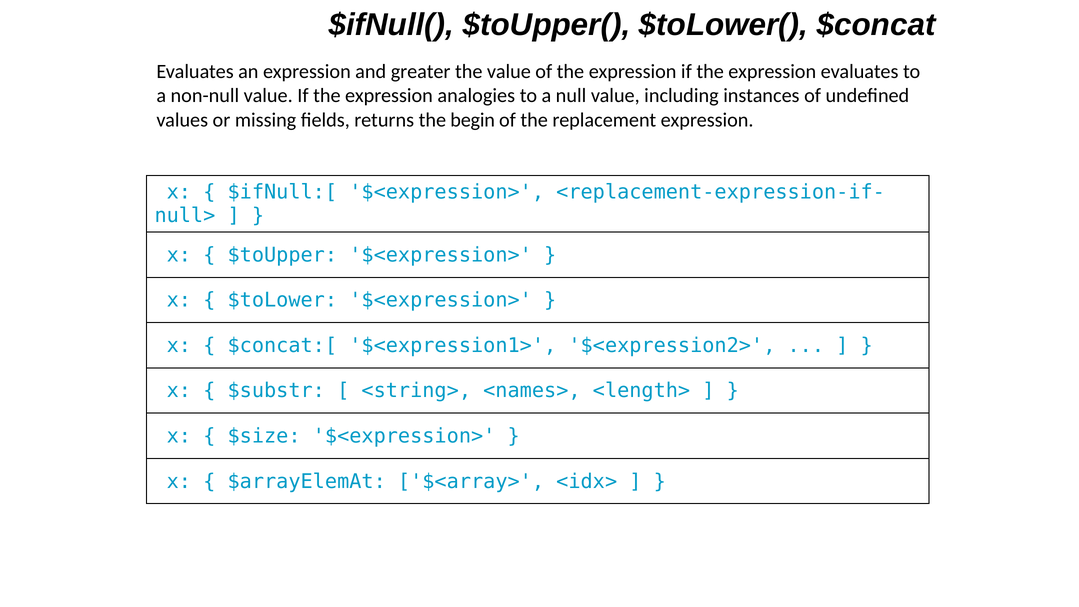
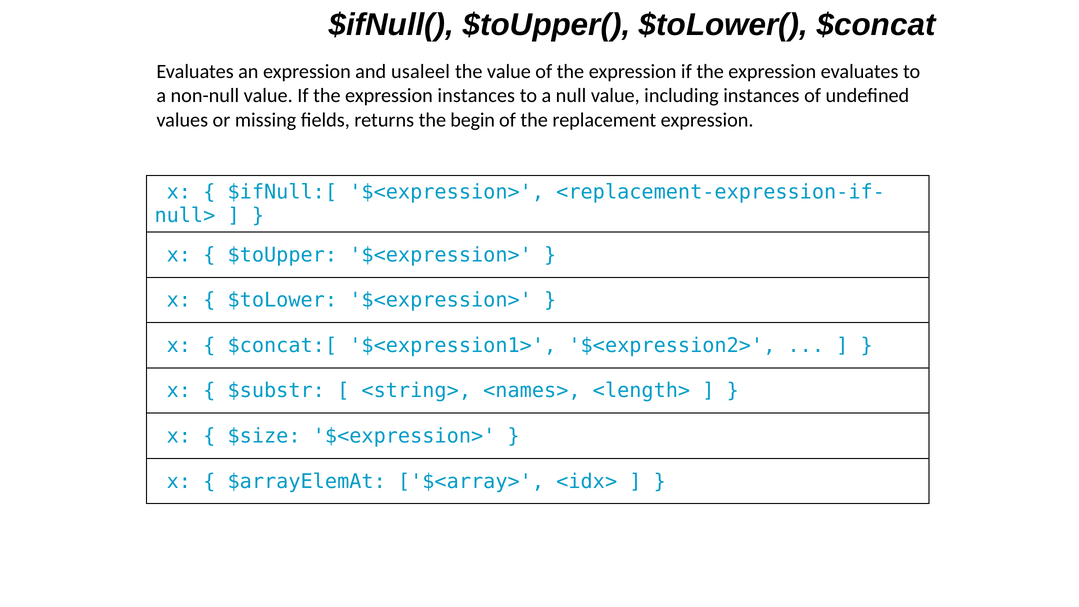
greater: greater -> usaleel (420, 71)
expression analogies: analogies -> instances (476, 96)
